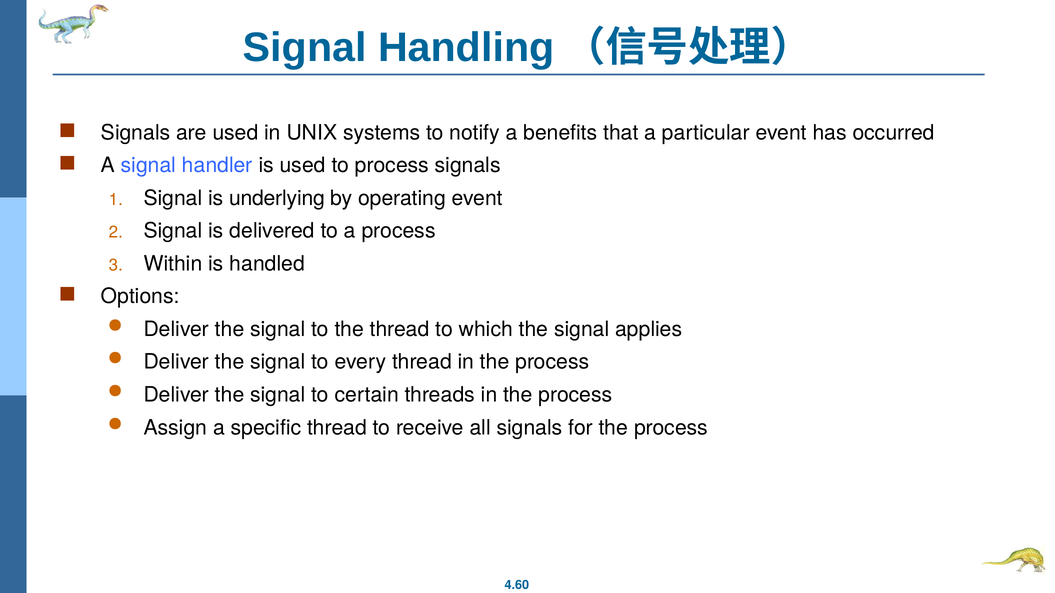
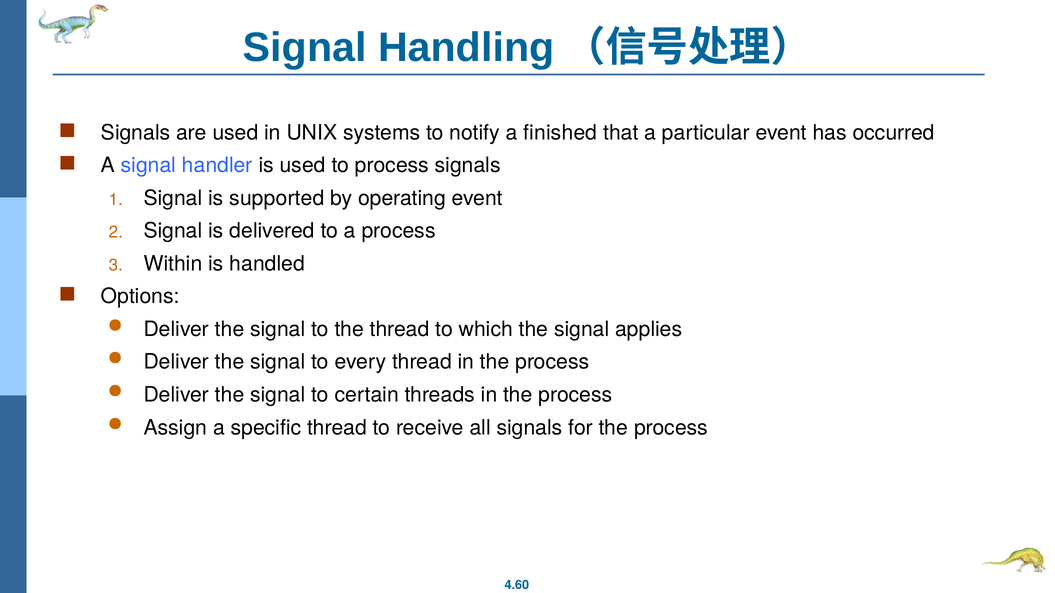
benefits: benefits -> finished (560, 133)
underlying: underlying -> supported (277, 198)
